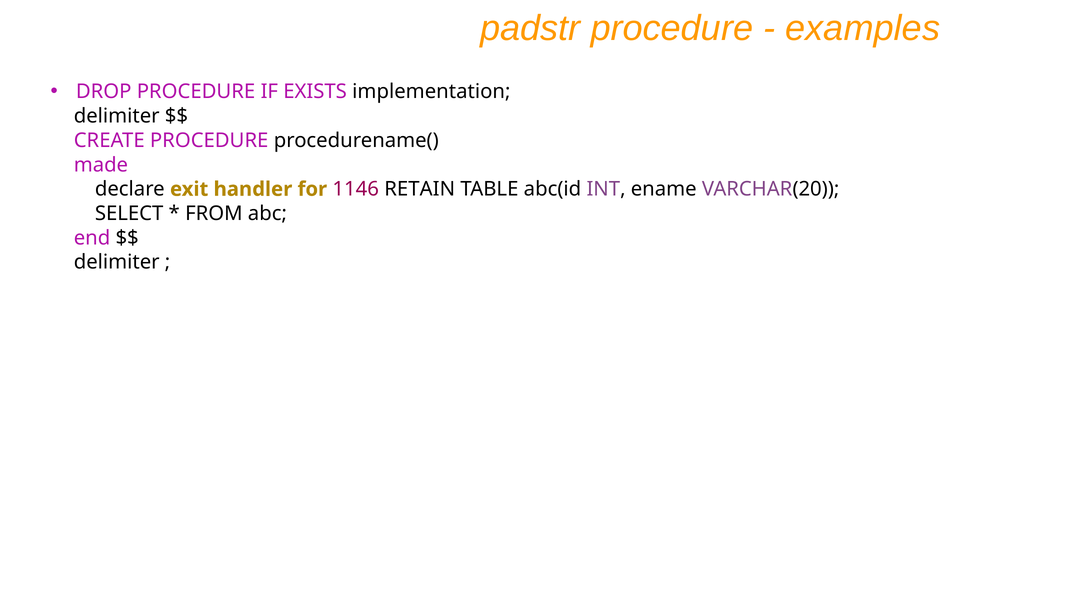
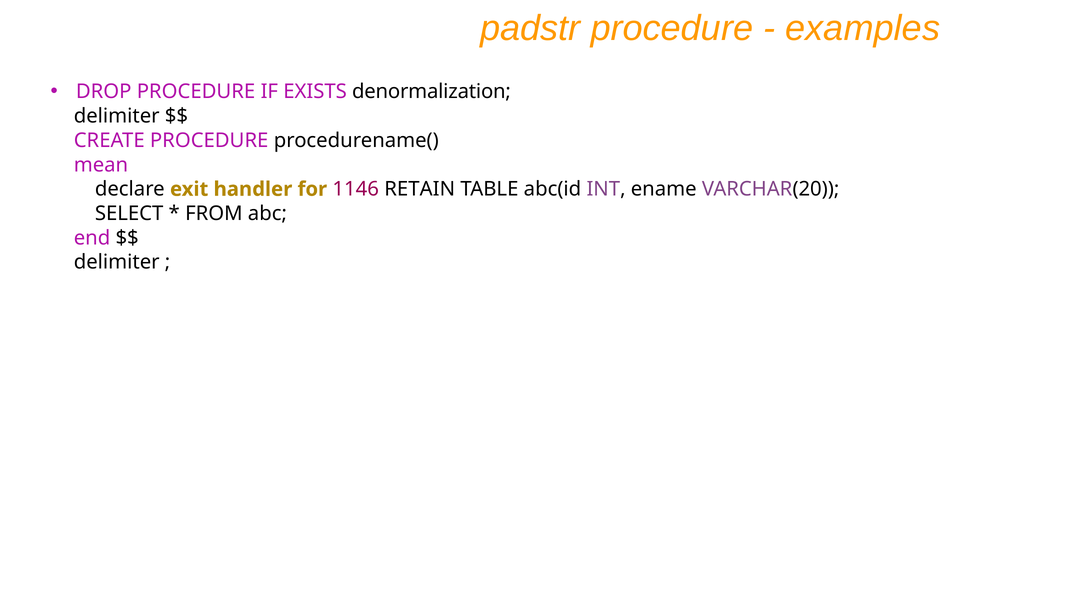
implementation: implementation -> denormalization (431, 92)
made: made -> mean (101, 165)
